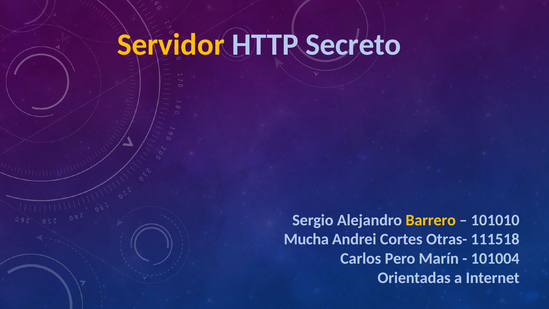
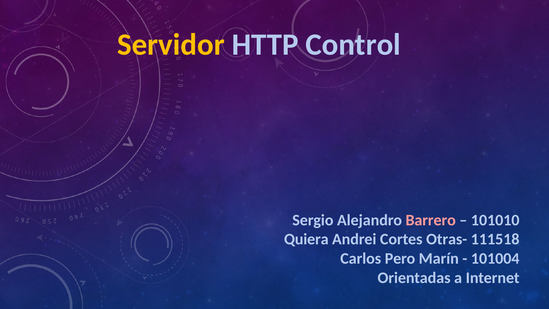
Secreto: Secreto -> Control (353, 45)
Barrero colour: yellow -> pink (431, 220)
Mucha: Mucha -> Quiera (306, 239)
